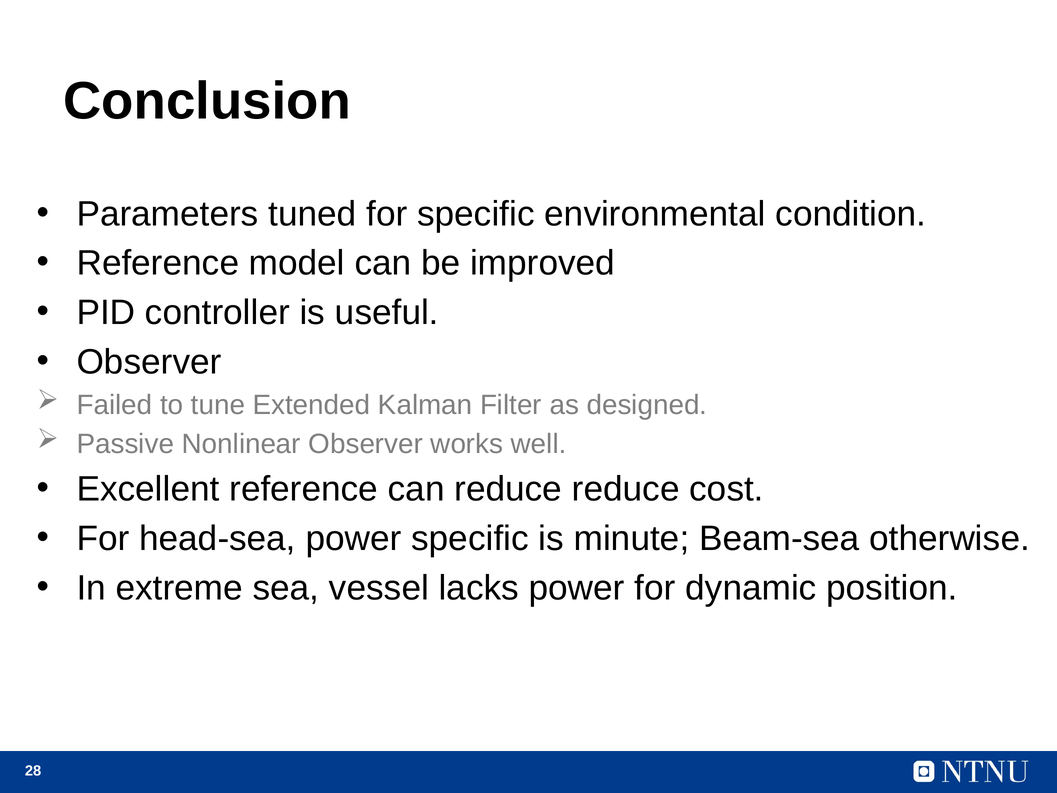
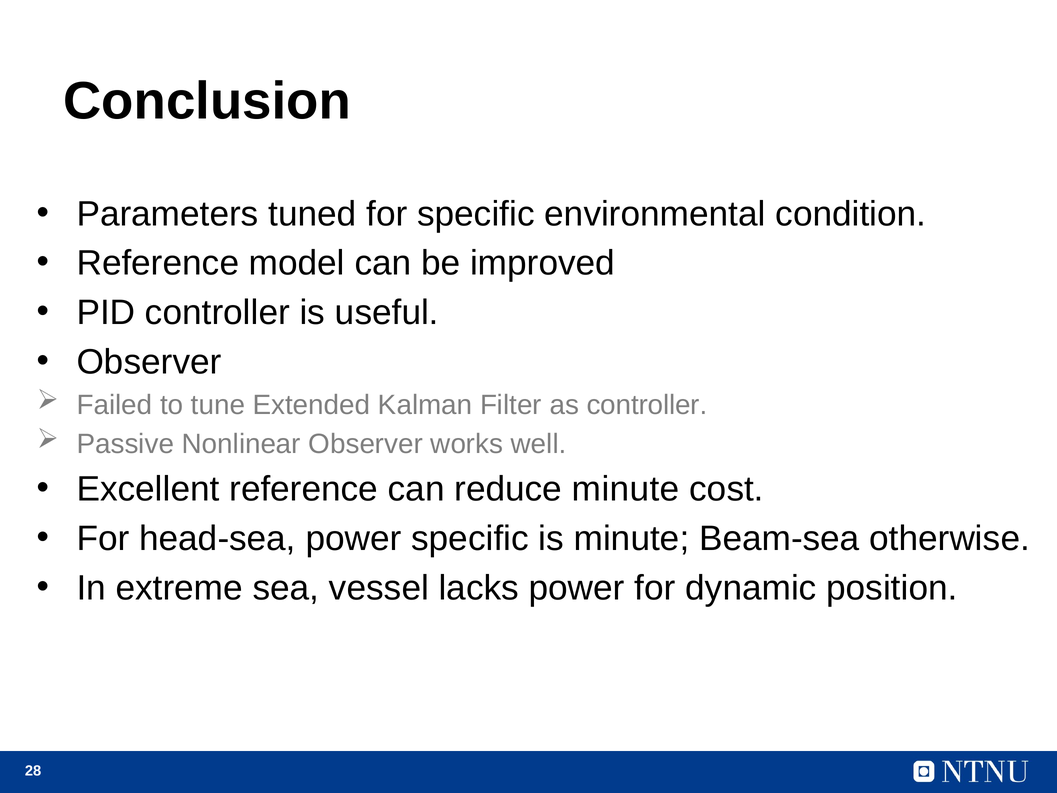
as designed: designed -> controller (647, 405)
reduce reduce: reduce -> minute (626, 489)
